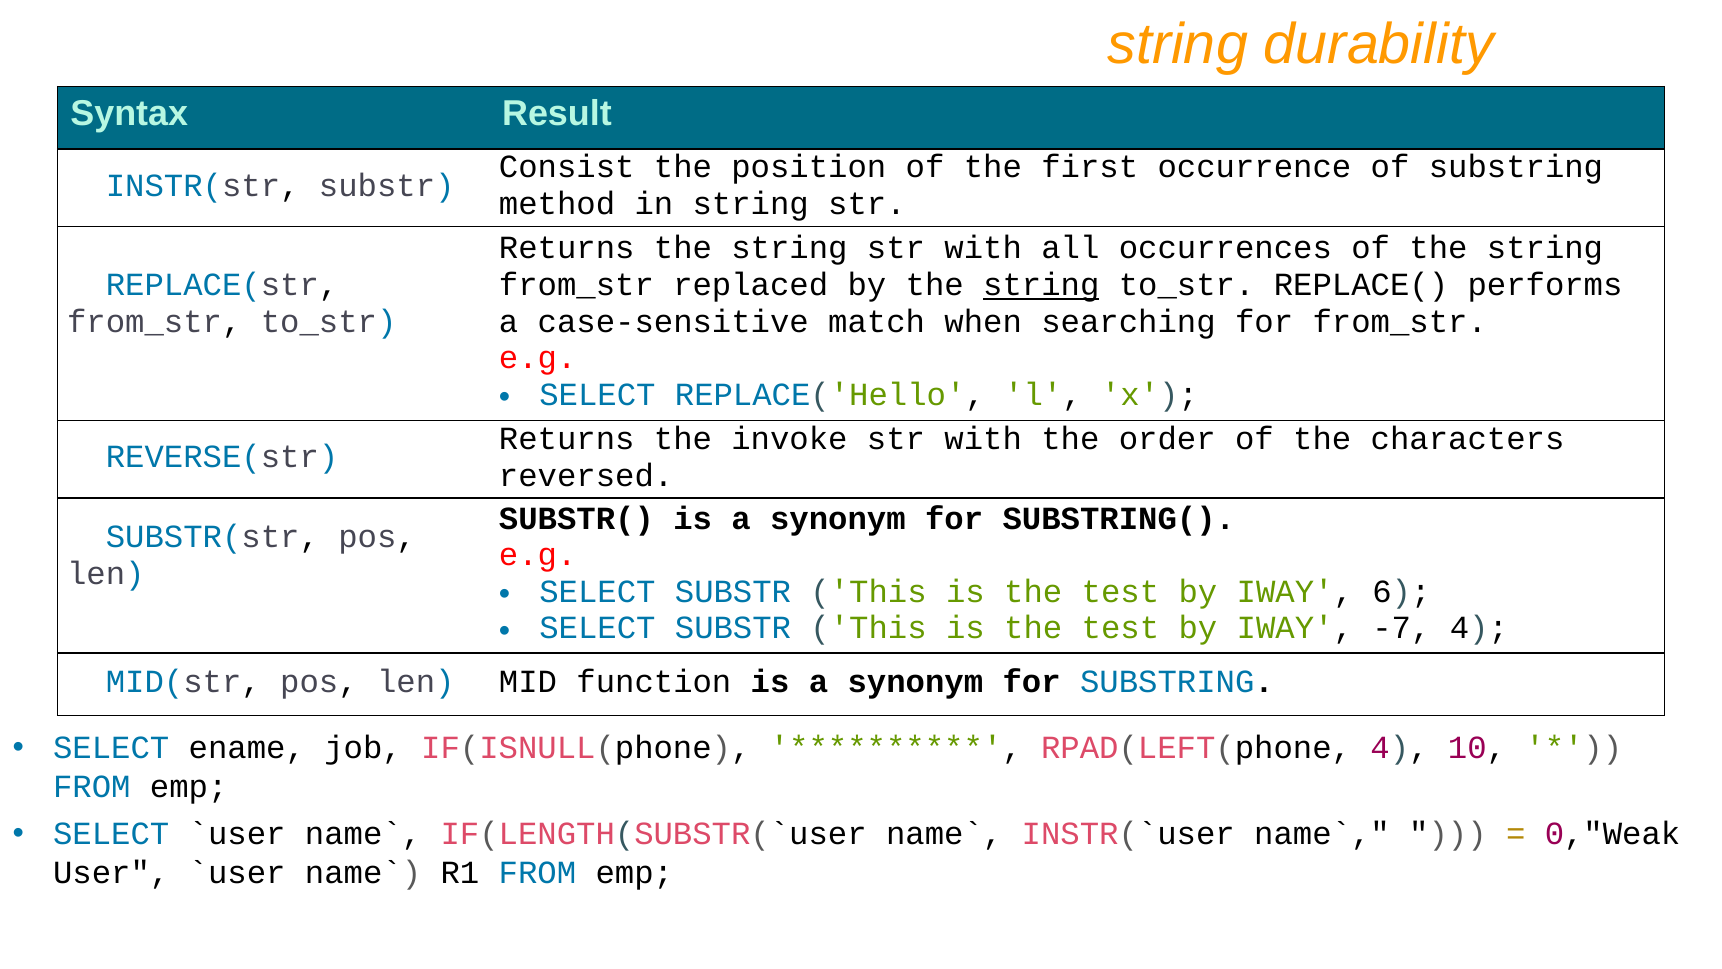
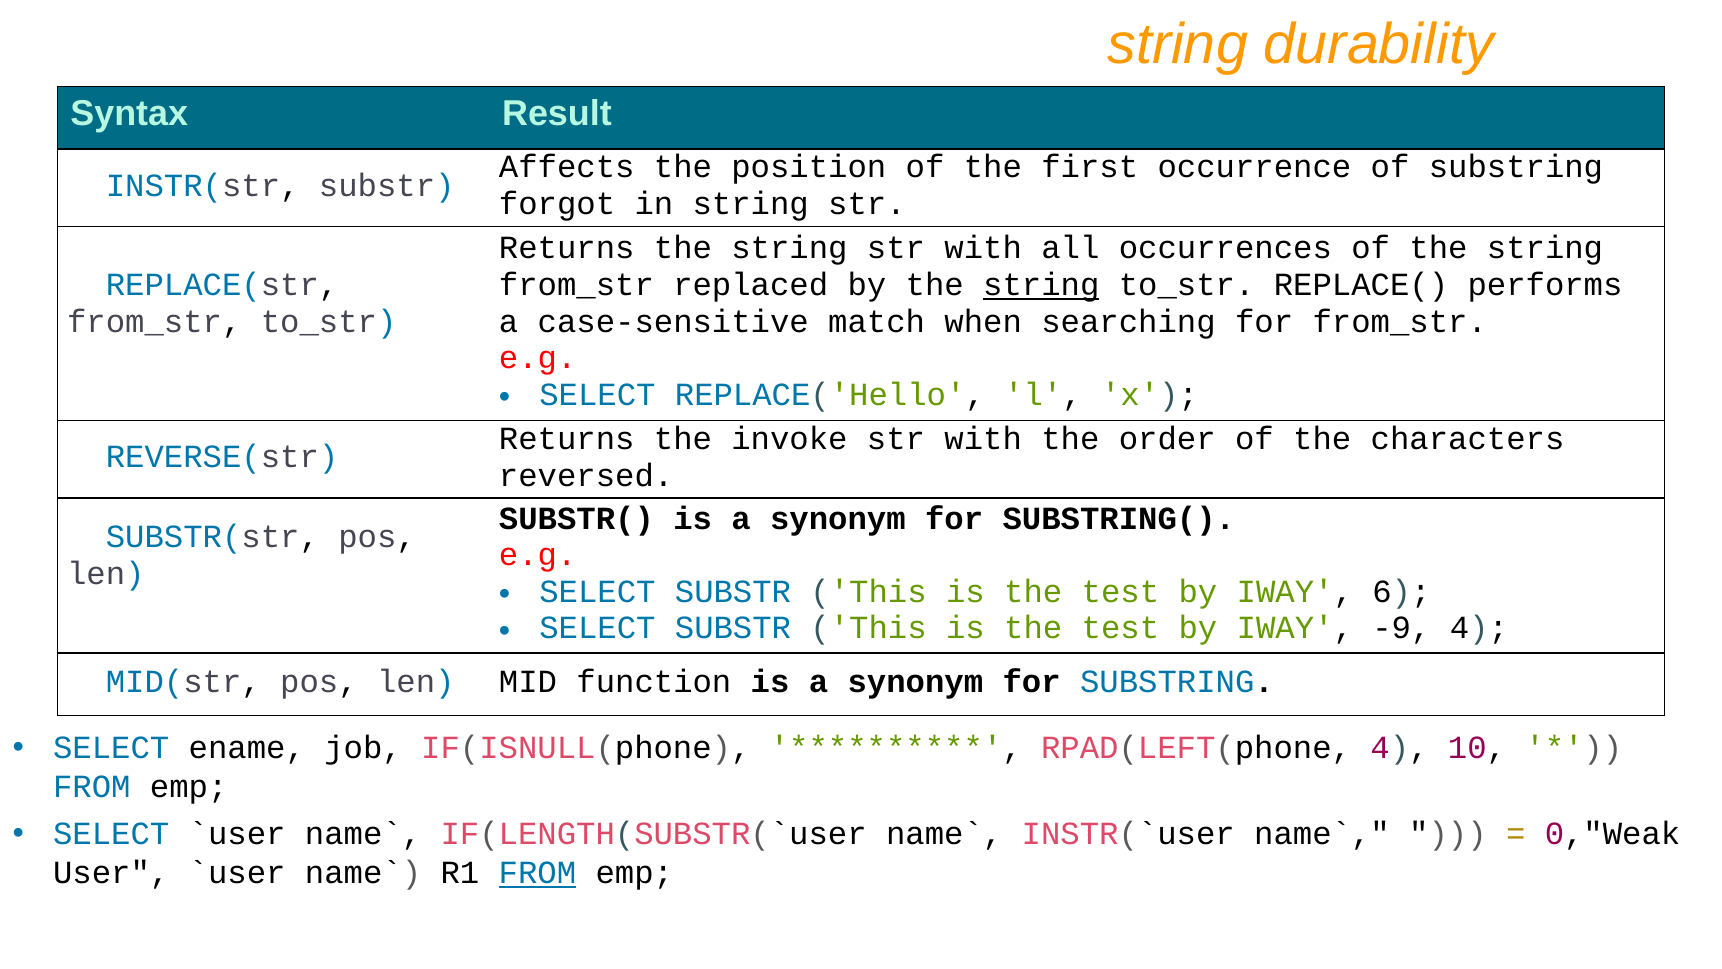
Consist: Consist -> Affects (567, 167)
method: method -> forgot (557, 204)
-7: -7 -> -9 (1401, 628)
FROM underline: none -> present (537, 873)
